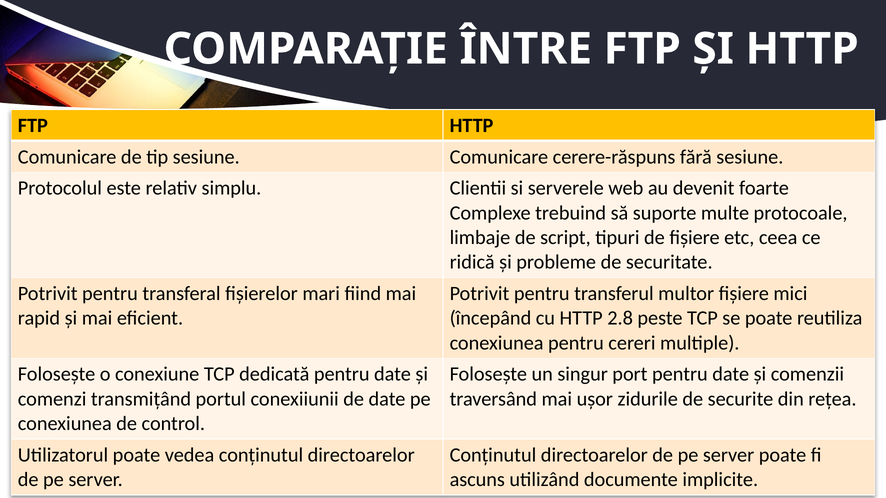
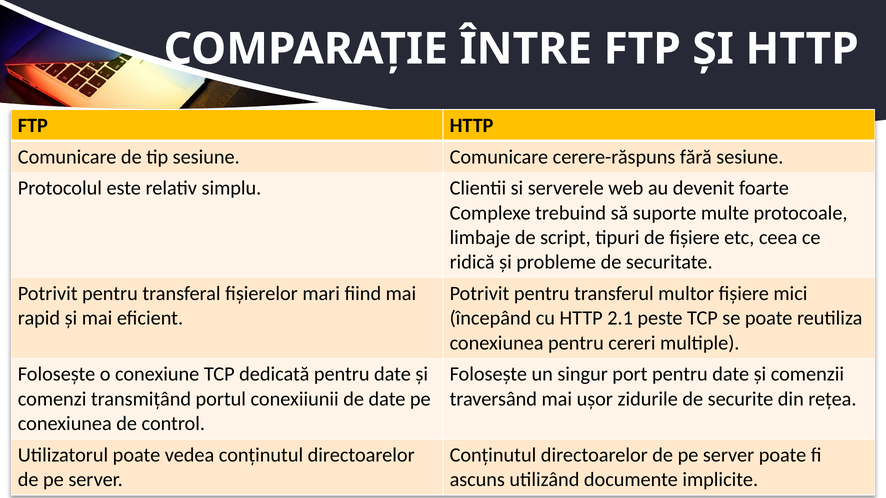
2.8: 2.8 -> 2.1 (620, 318)
